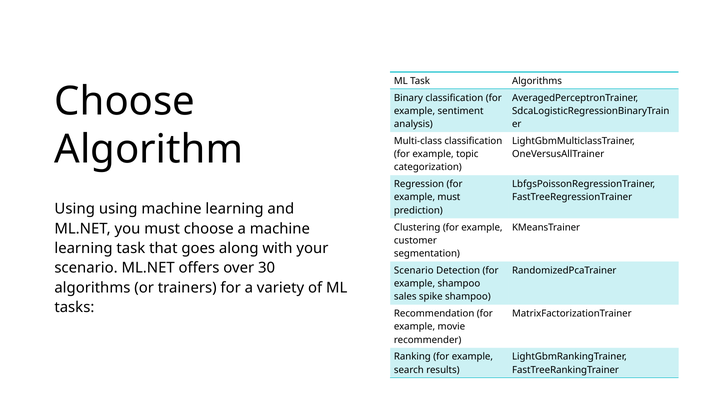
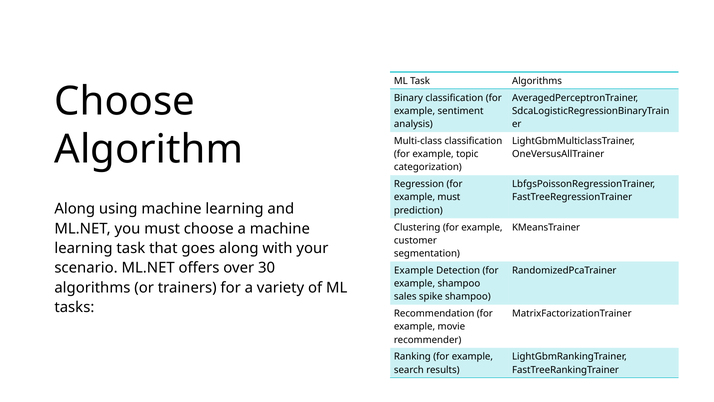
Using: Using -> Along (75, 209)
Scenario: Scenario -> Example (414, 270)
